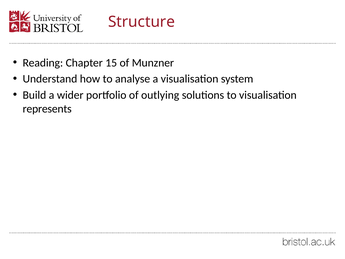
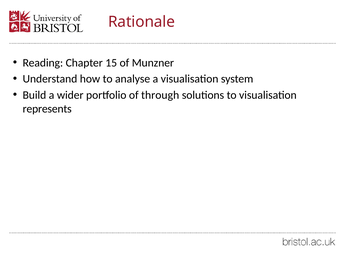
Structure: Structure -> Rationale (141, 22)
outlying: outlying -> through (160, 95)
